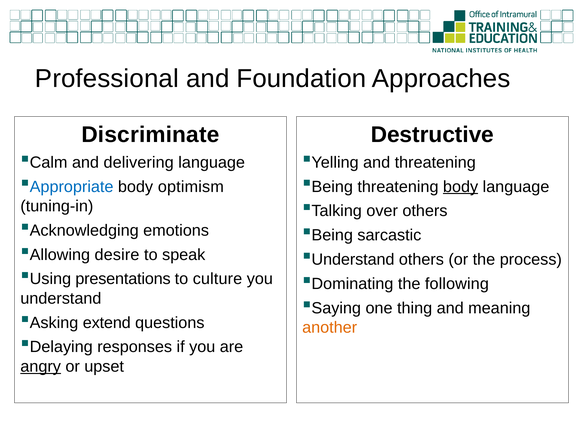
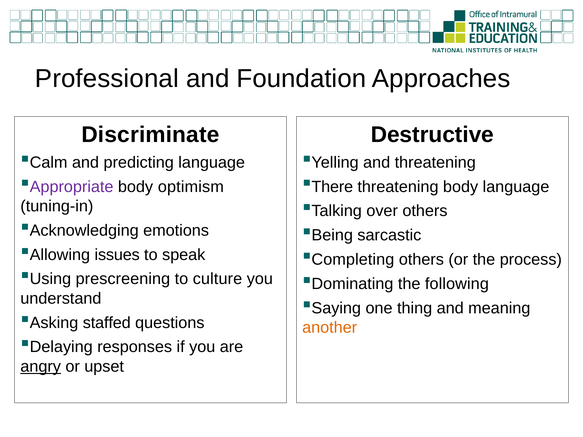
delivering: delivering -> predicting (139, 162)
Appropriate colour: blue -> purple (72, 187)
Being: Being -> There (332, 187)
body underline: present -> none (461, 187)
desire: desire -> issues (117, 255)
Understand: Understand -> Completing (353, 260)
presentations: presentations -> prescreening (123, 279)
extend: extend -> staffed (107, 323)
